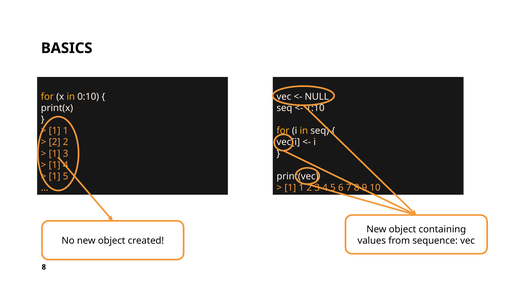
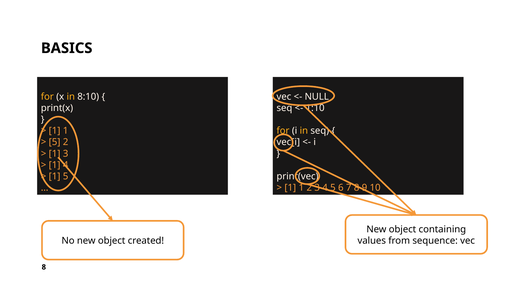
0:10: 0:10 -> 8:10 (88, 97)
2: 2 -> 5 (55, 142)
